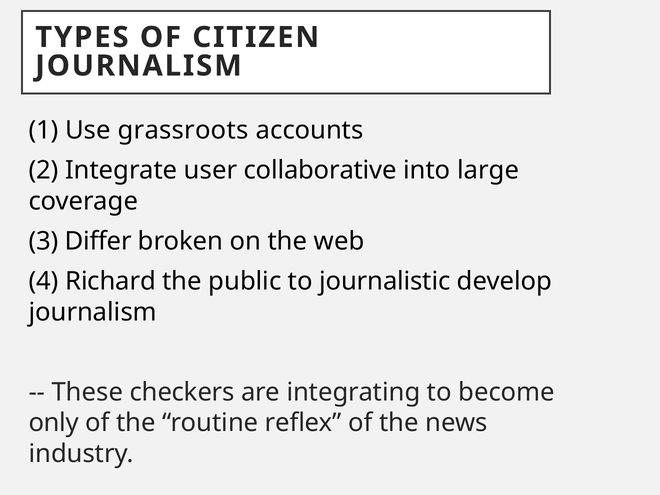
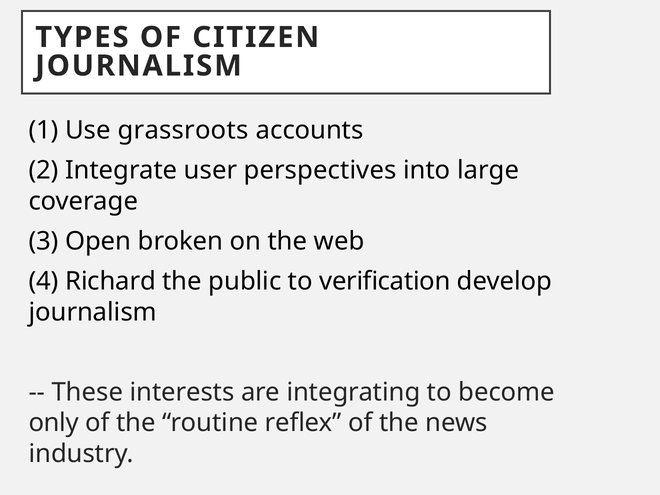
collaborative: collaborative -> perspectives (320, 170)
Differ: Differ -> Open (98, 241)
journalistic: journalistic -> verification (385, 281)
checkers: checkers -> interests (182, 392)
